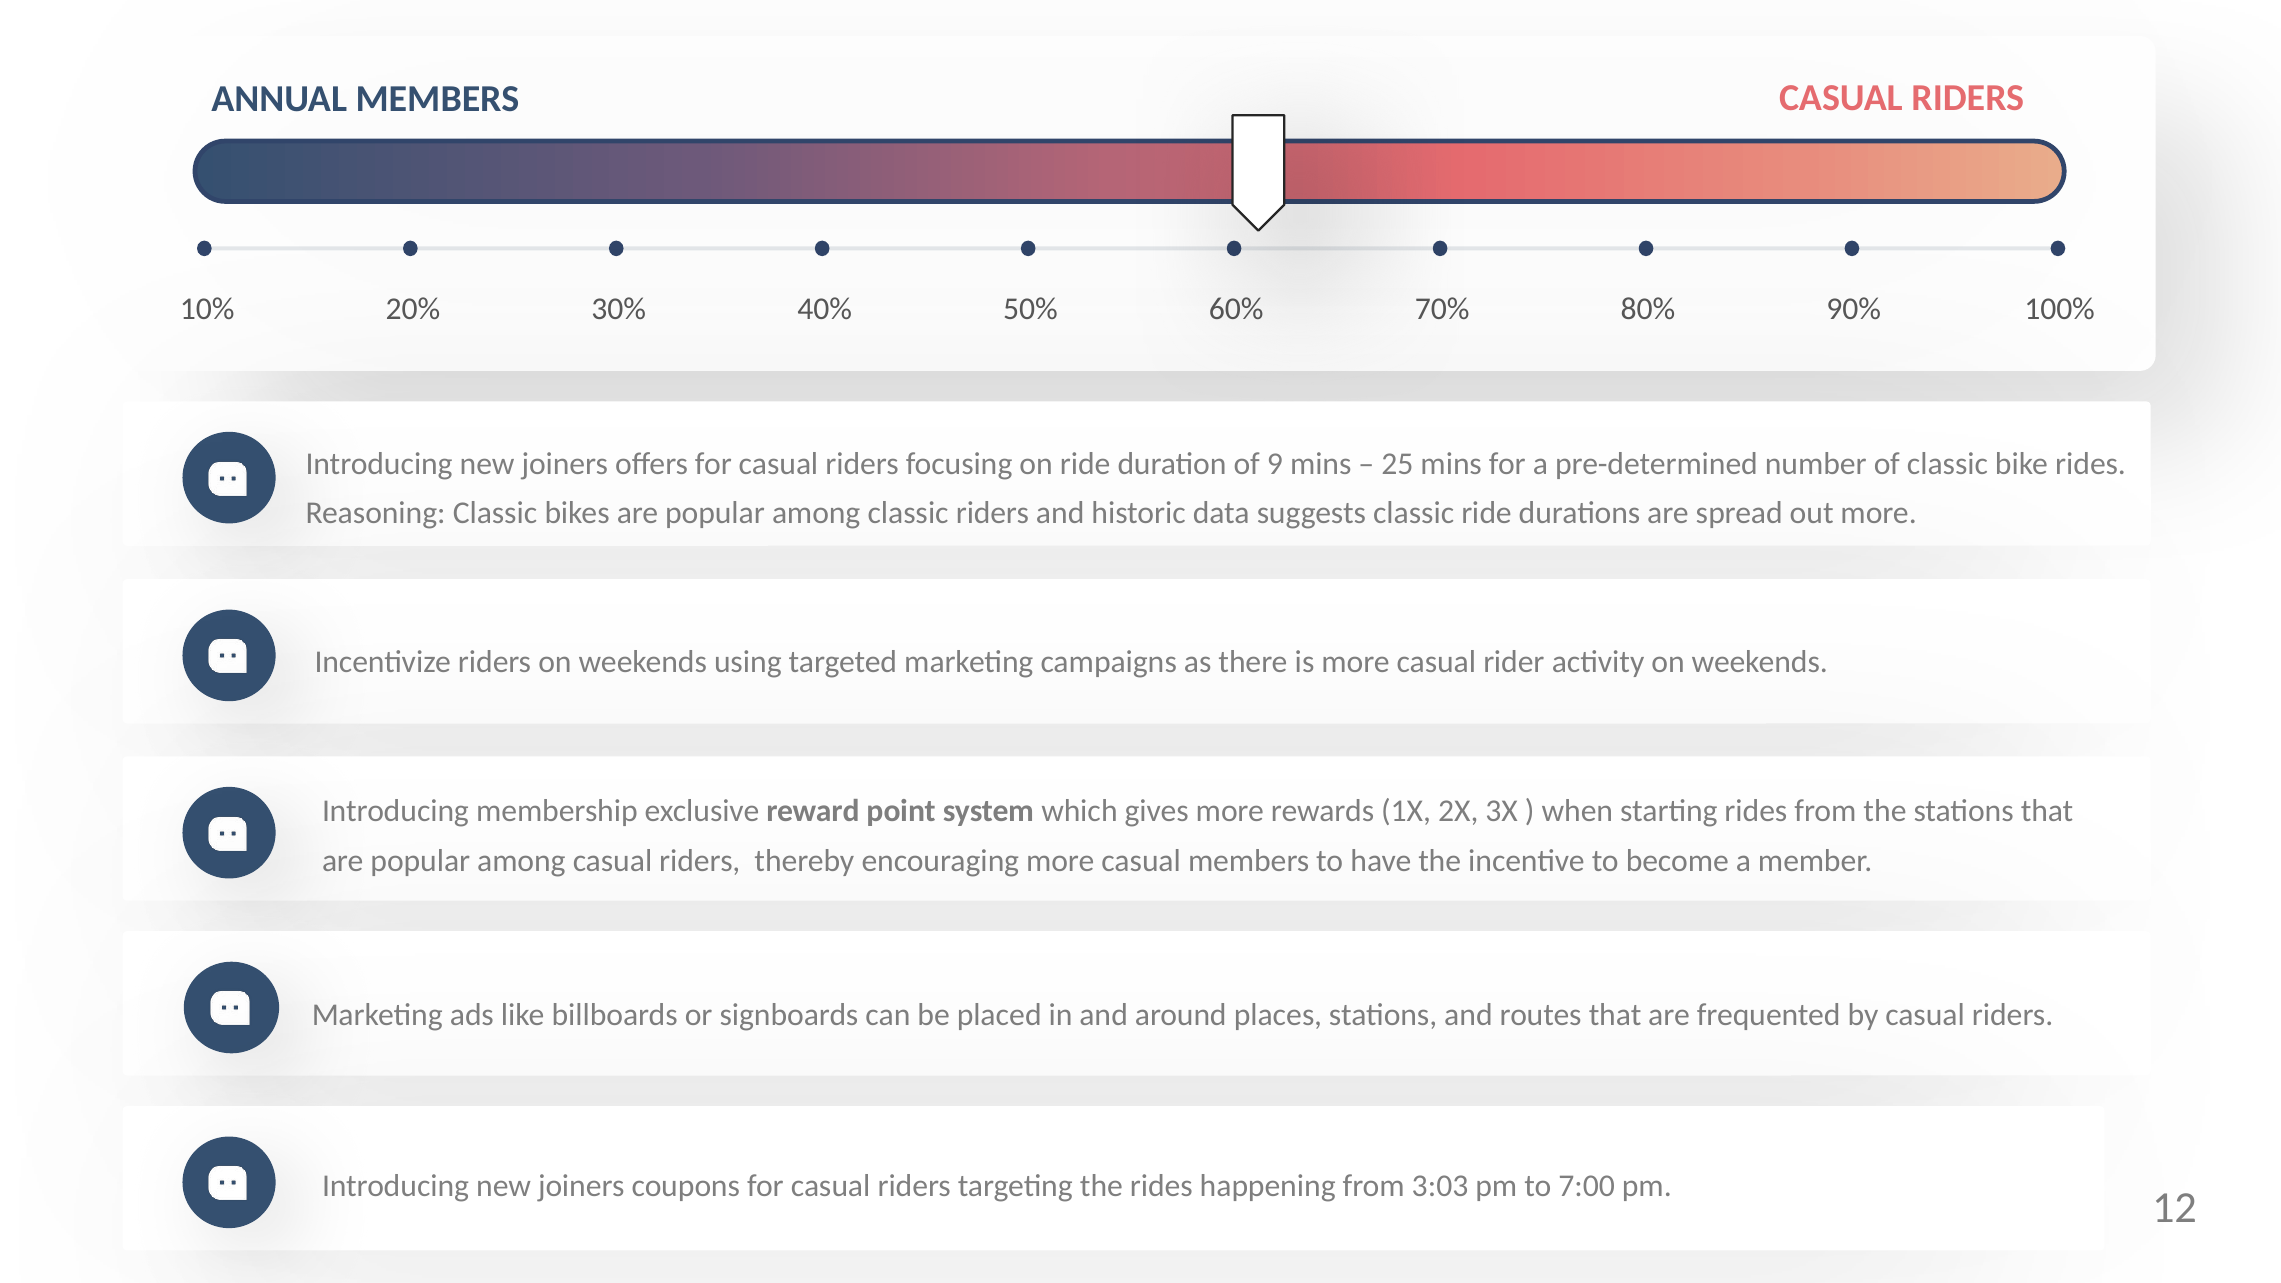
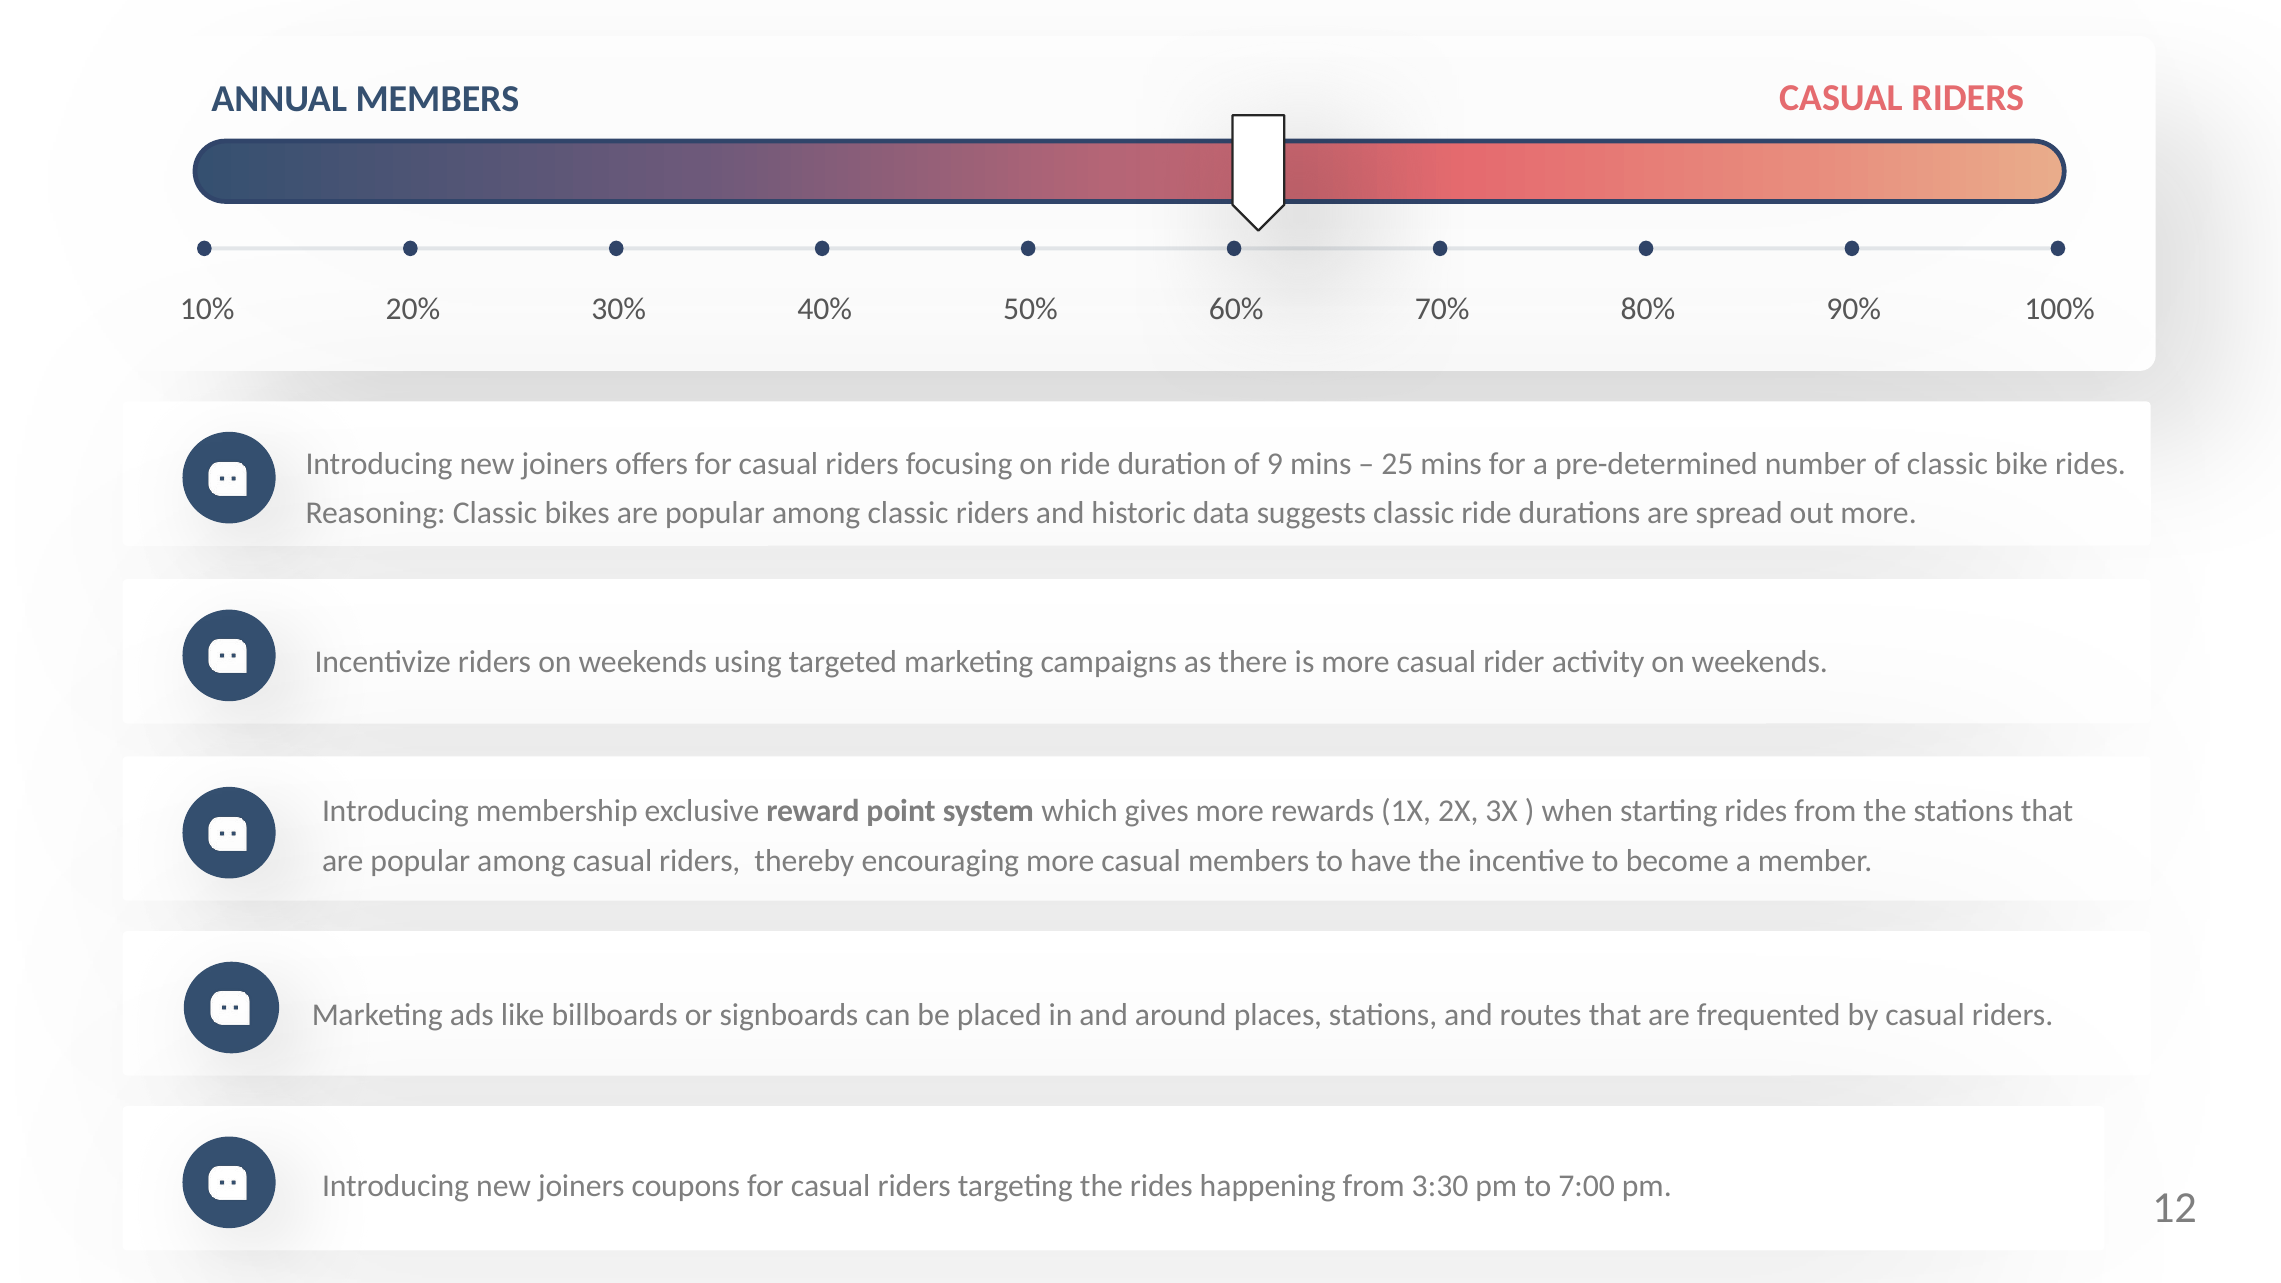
3:03: 3:03 -> 3:30 (1440, 1186)
